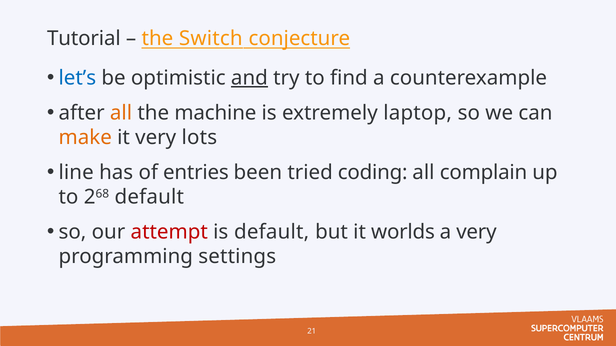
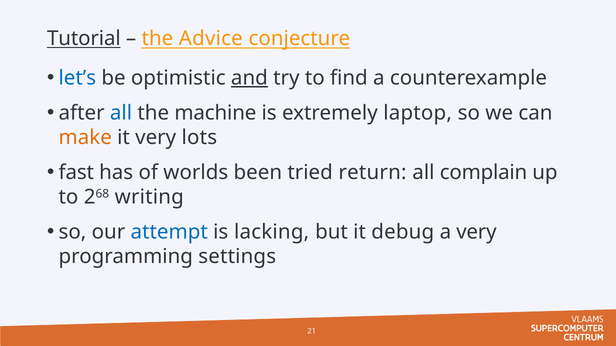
Tutorial underline: none -> present (84, 39)
Switch: Switch -> Advice (211, 39)
all colour: orange -> blue (121, 113)
line: line -> fast (76, 173)
entries: entries -> worlds (196, 173)
coding: coding -> return (372, 173)
268 default: default -> writing (149, 197)
attempt colour: red -> blue (169, 232)
is default: default -> lacking (272, 232)
worlds: worlds -> debug (403, 232)
